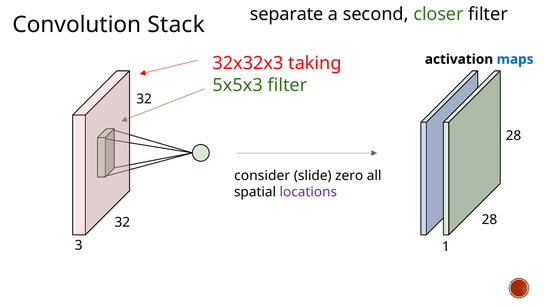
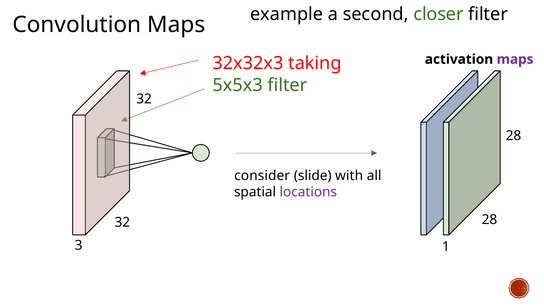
separate: separate -> example (287, 14)
Convolution Stack: Stack -> Maps (176, 25)
maps colour: blue -> purple (515, 59)
zero: zero -> with (349, 176)
